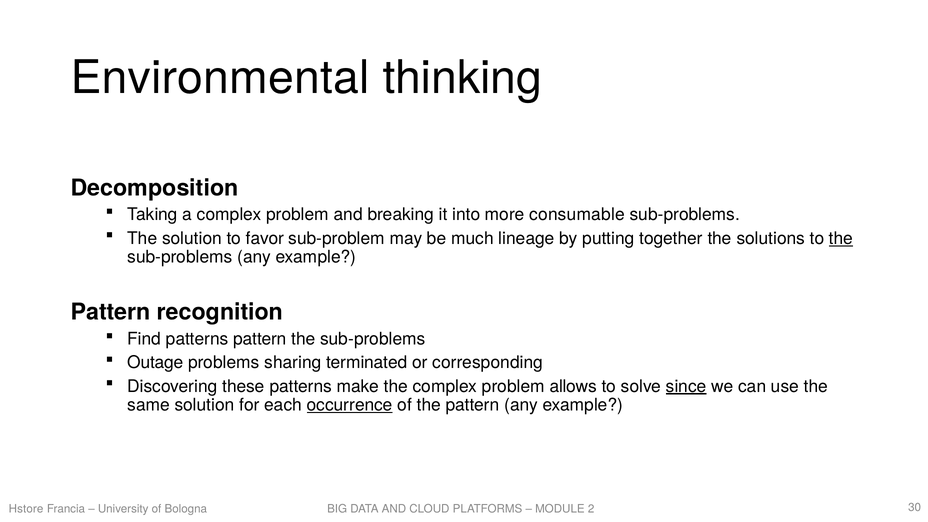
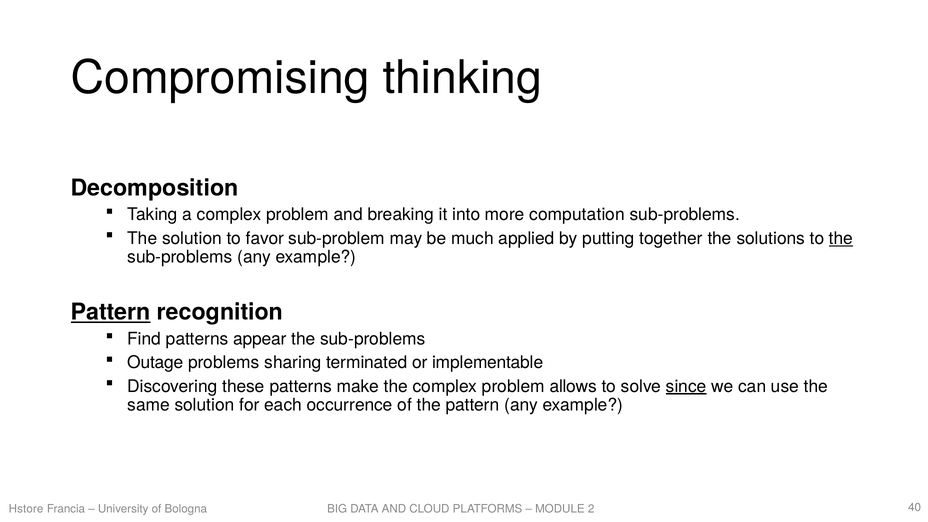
Environmental: Environmental -> Compromising (220, 78)
consumable: consumable -> computation (577, 215)
lineage: lineage -> applied (527, 238)
Pattern underline: none -> present (111, 312)
patterns pattern: pattern -> appear (260, 339)
corresponding: corresponding -> implementable (488, 363)
occurrence underline: present -> none (350, 405)
30: 30 -> 40 (915, 508)
